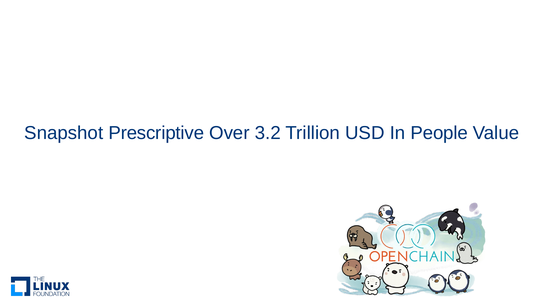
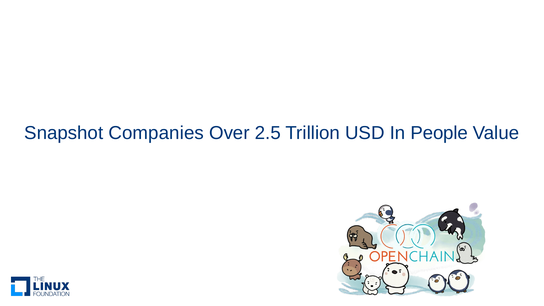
Prescriptive: Prescriptive -> Companies (156, 133)
3.2: 3.2 -> 2.5 (268, 133)
